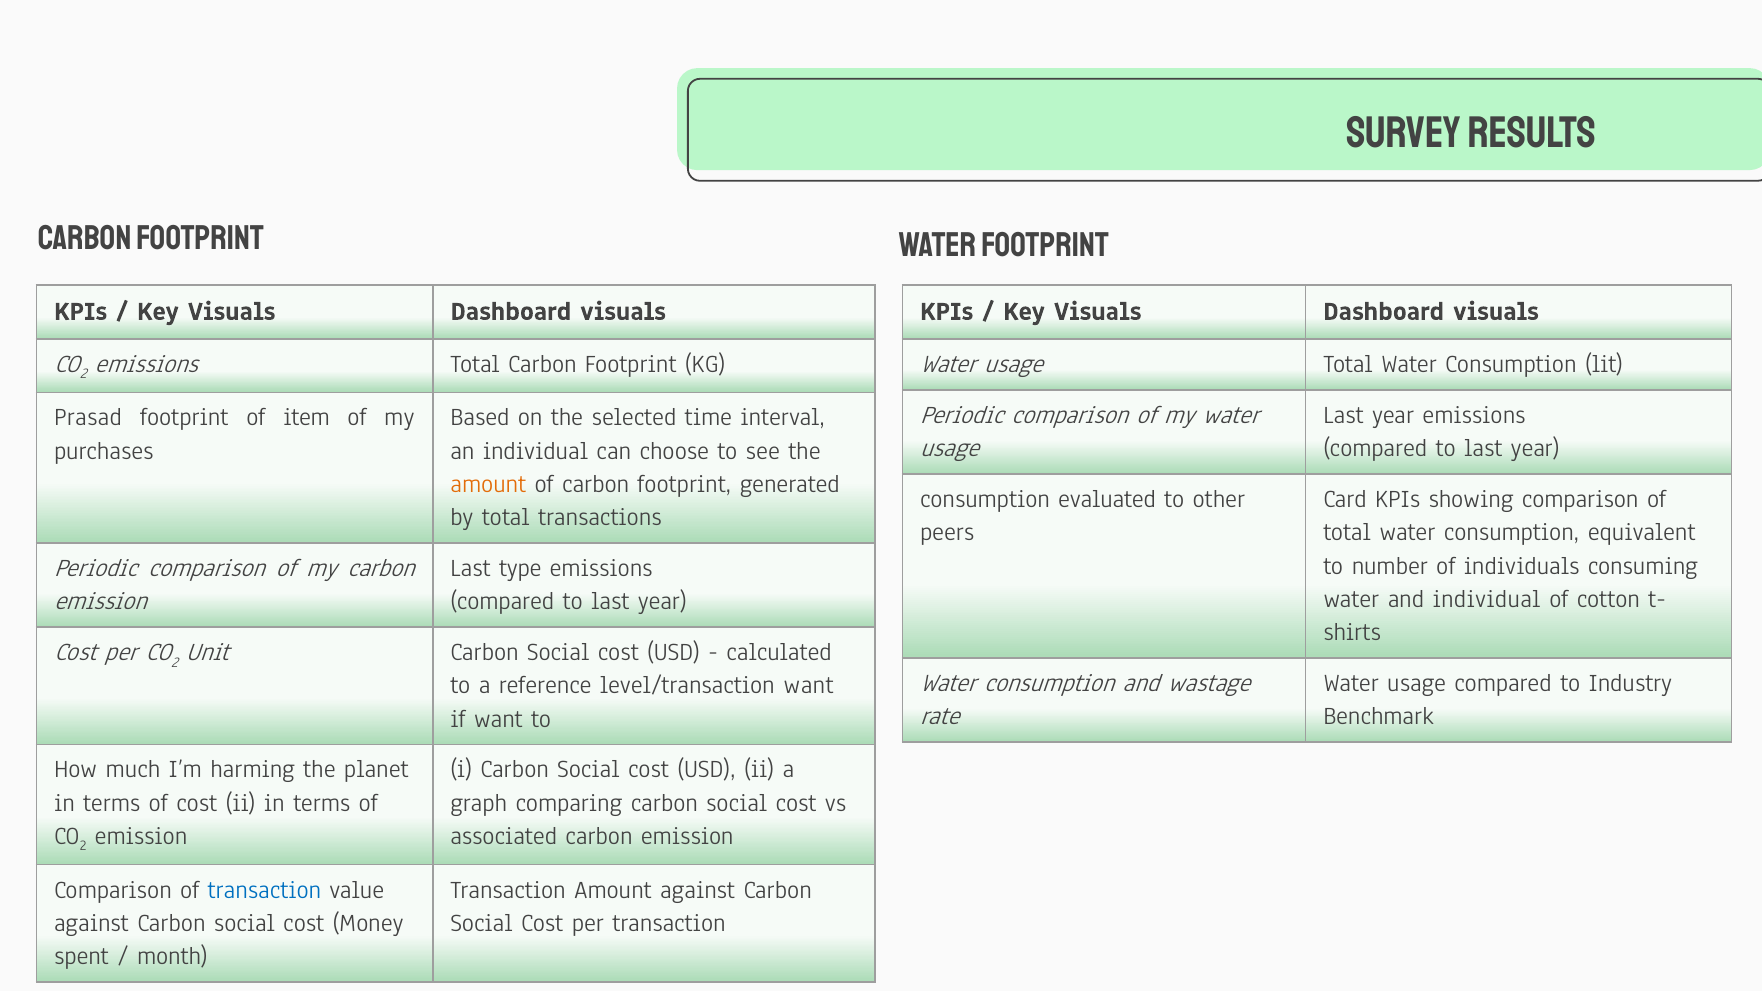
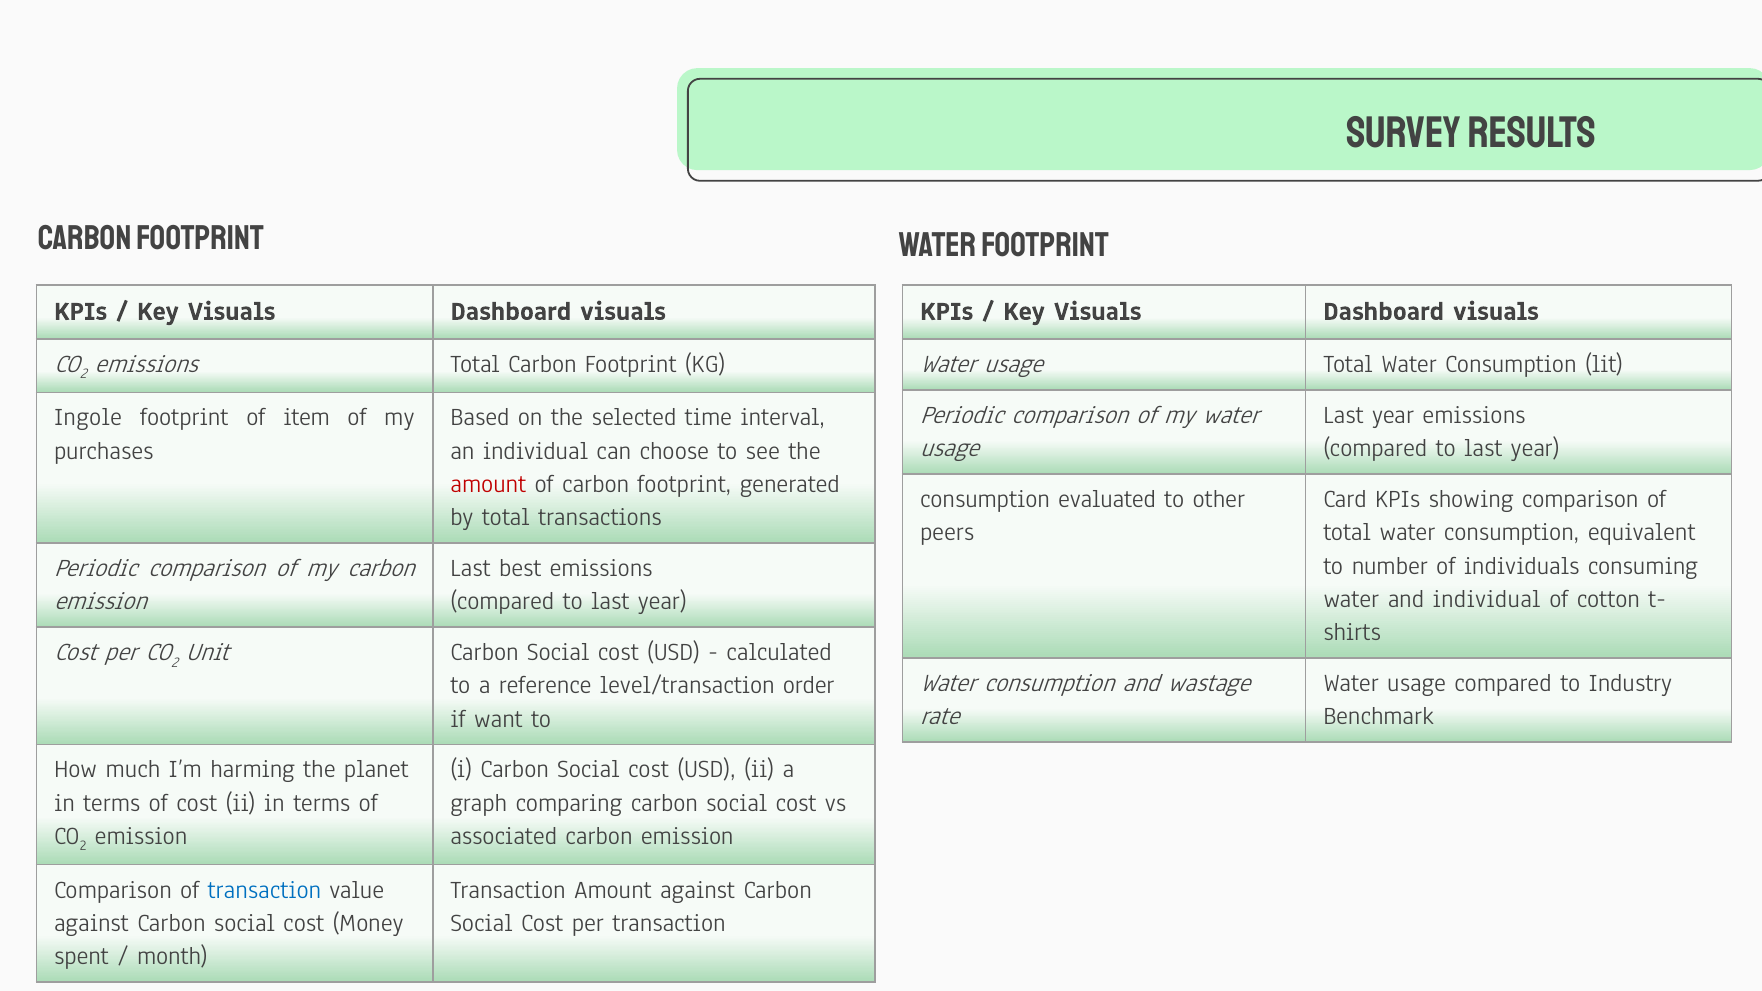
Prasad: Prasad -> Ingole (88, 418)
amount colour: orange -> red (488, 484)
type: type -> best (520, 568)
level/transaction want: want -> order (809, 686)
